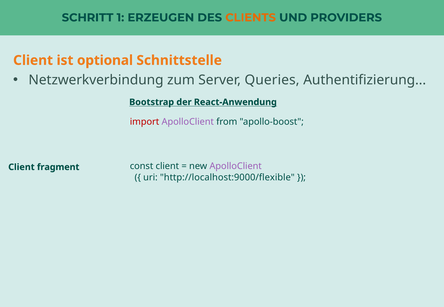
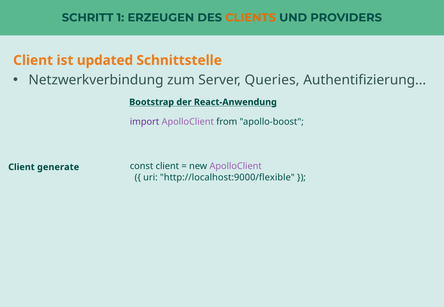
optional: optional -> updated (105, 60)
import colour: red -> purple (145, 122)
fragment: fragment -> generate (58, 167)
